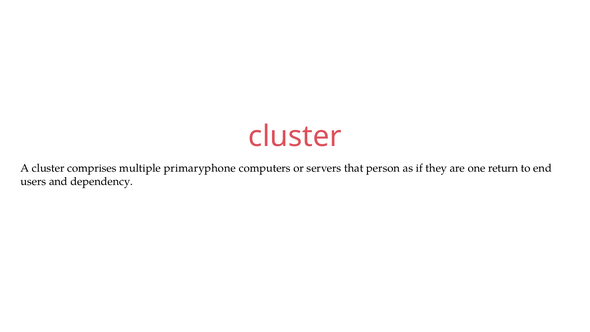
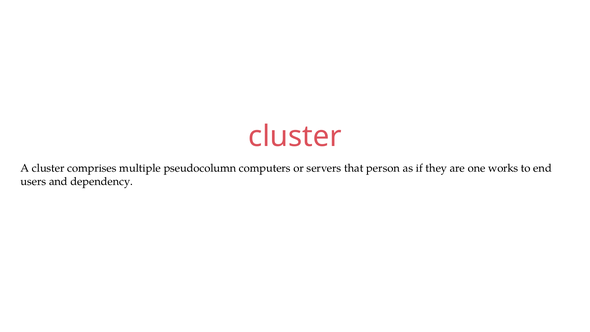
primaryphone: primaryphone -> pseudocolumn (200, 168)
return: return -> works (503, 168)
